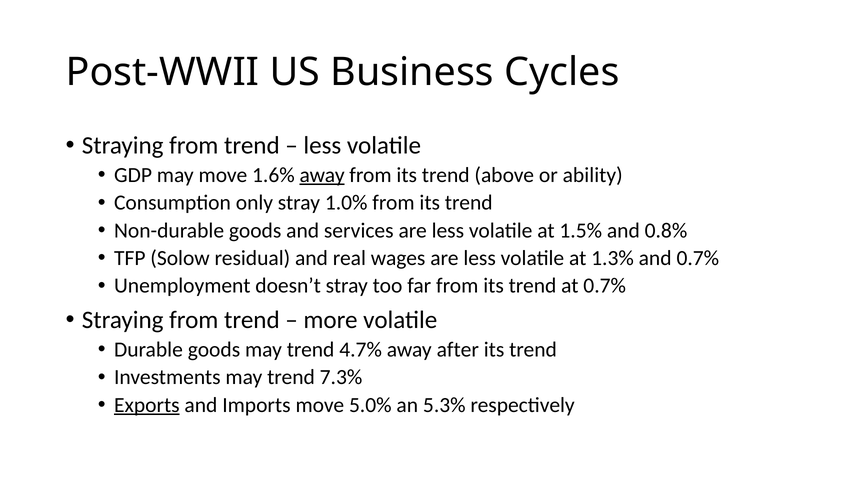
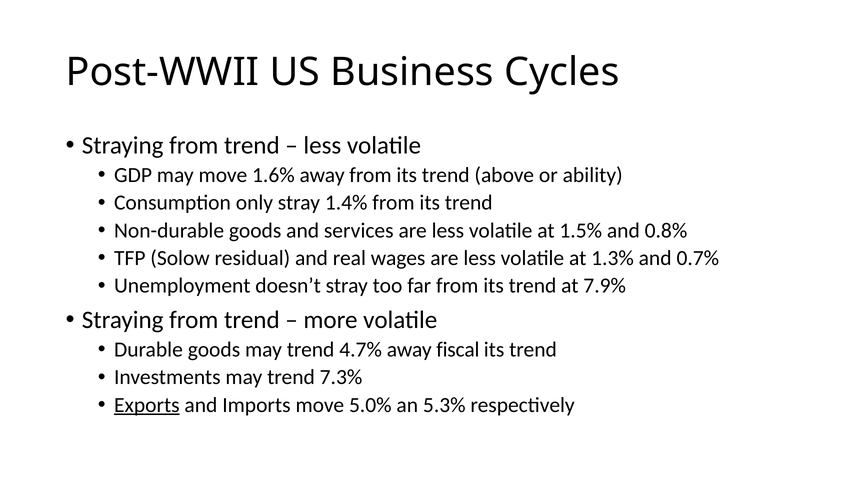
away underline: present -> none (322, 175)
1.0%: 1.0% -> 1.4% (346, 203)
at 0.7%: 0.7% -> 7.9% (605, 286)
after: after -> fiscal (458, 350)
